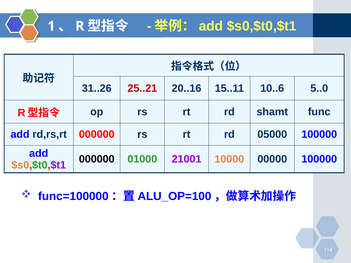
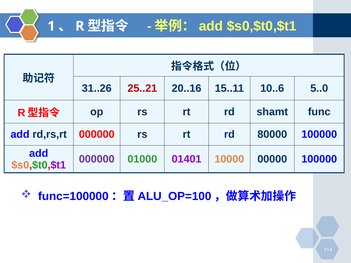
05000: 05000 -> 80000 (272, 135)
000000 colour: black -> purple (97, 159)
21001: 21001 -> 01401 (187, 159)
